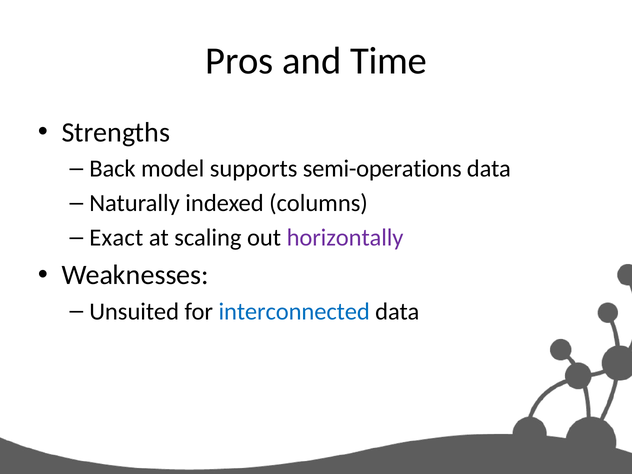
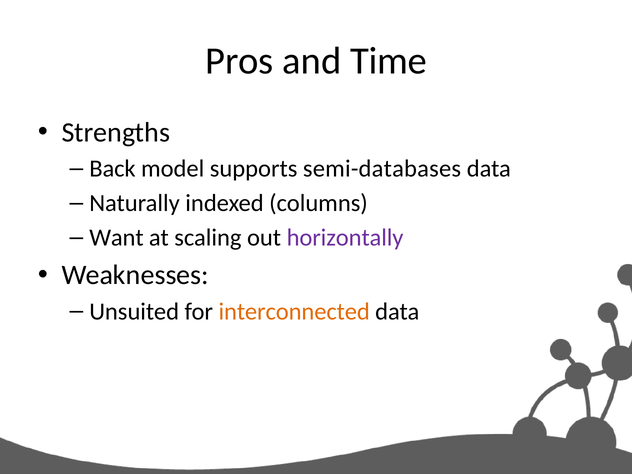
semi-operations: semi-operations -> semi-databases (382, 169)
Exact: Exact -> Want (116, 238)
interconnected colour: blue -> orange (294, 312)
